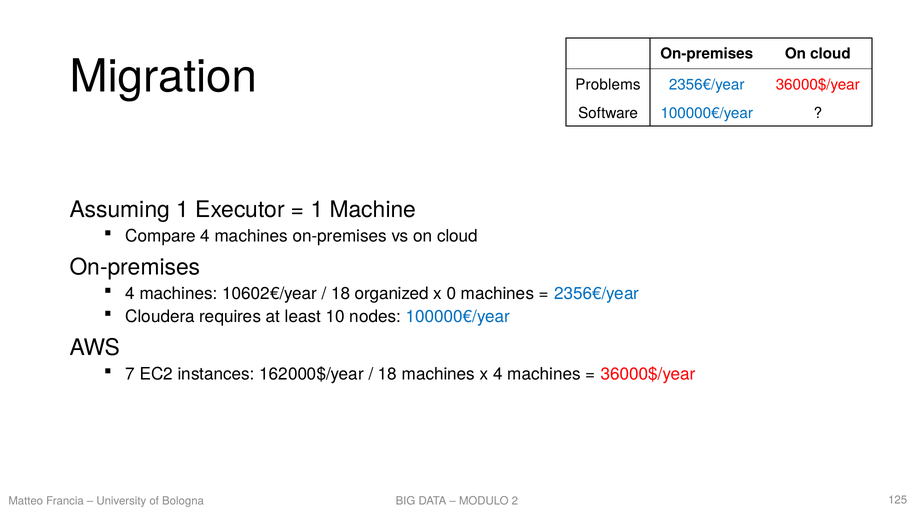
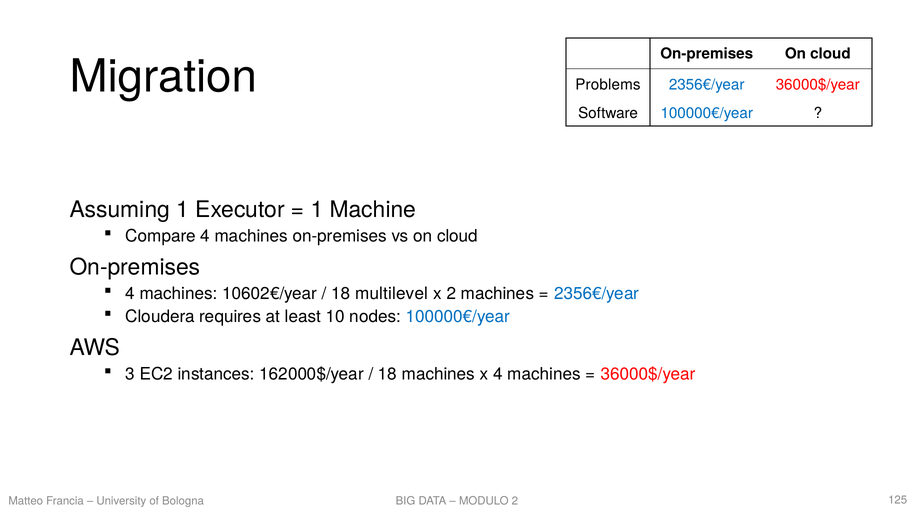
organized: organized -> multilevel (392, 294)
x 0: 0 -> 2 (451, 294)
7: 7 -> 3 (130, 374)
